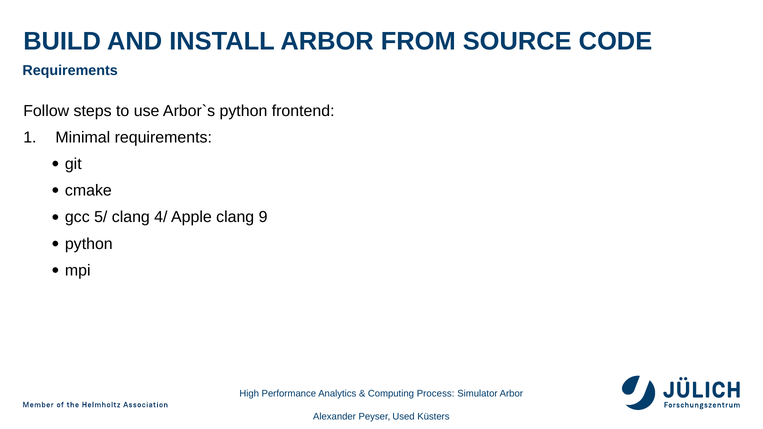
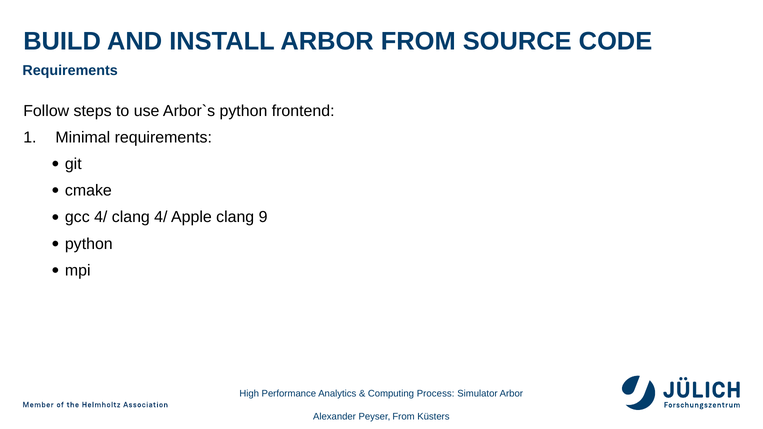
gcc 5/: 5/ -> 4/ (101, 217)
Peyser Used: Used -> From (404, 417)
